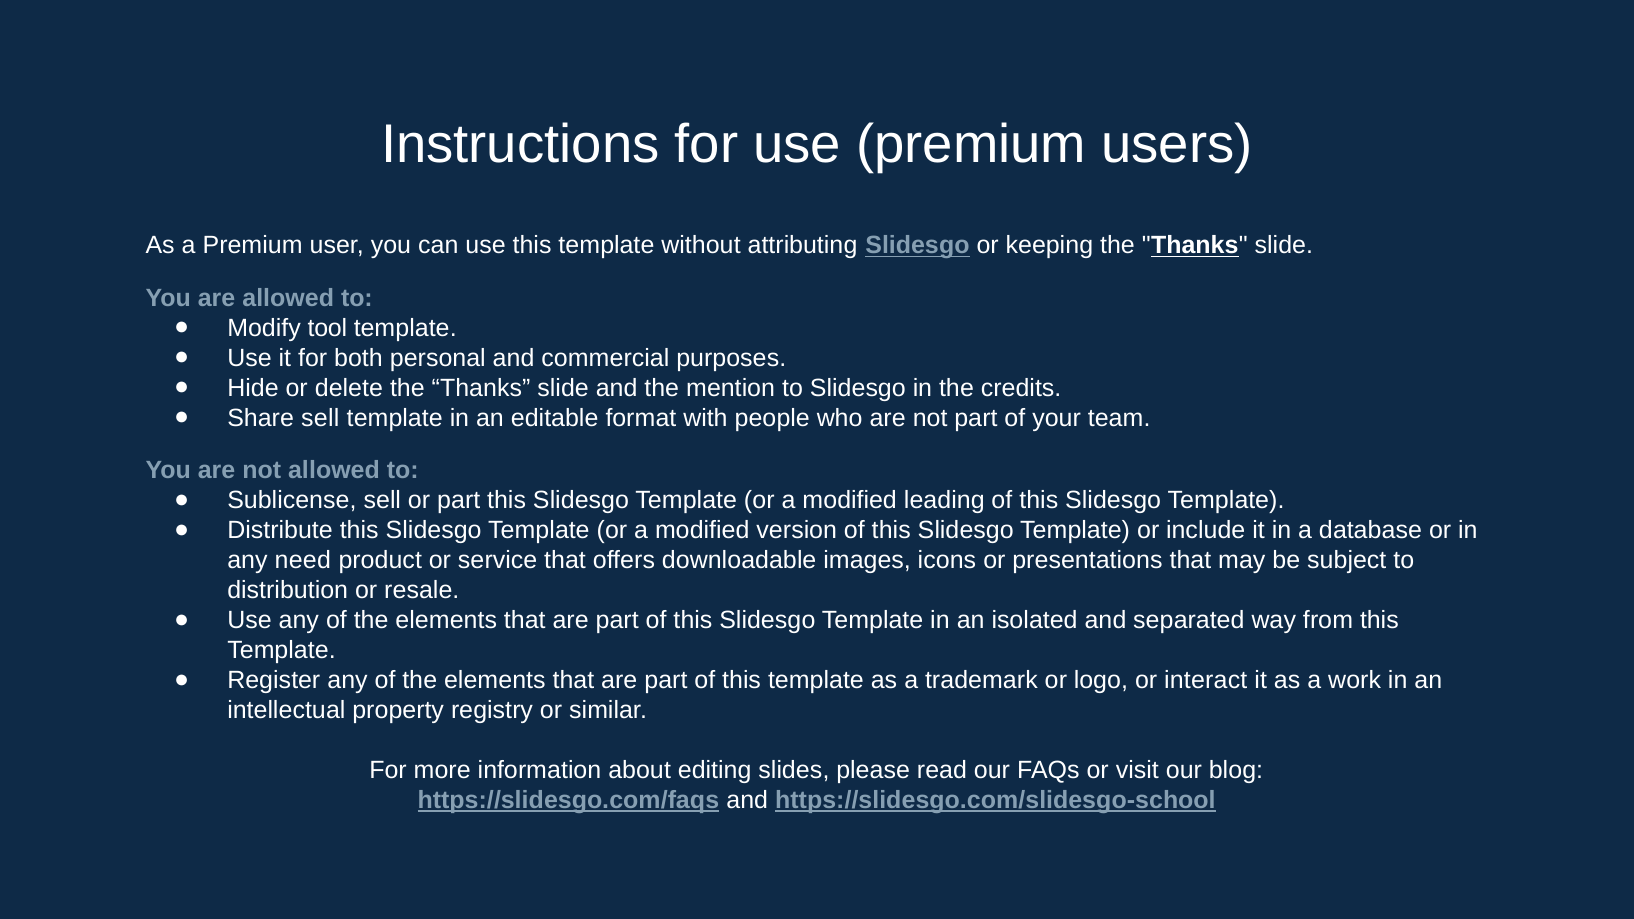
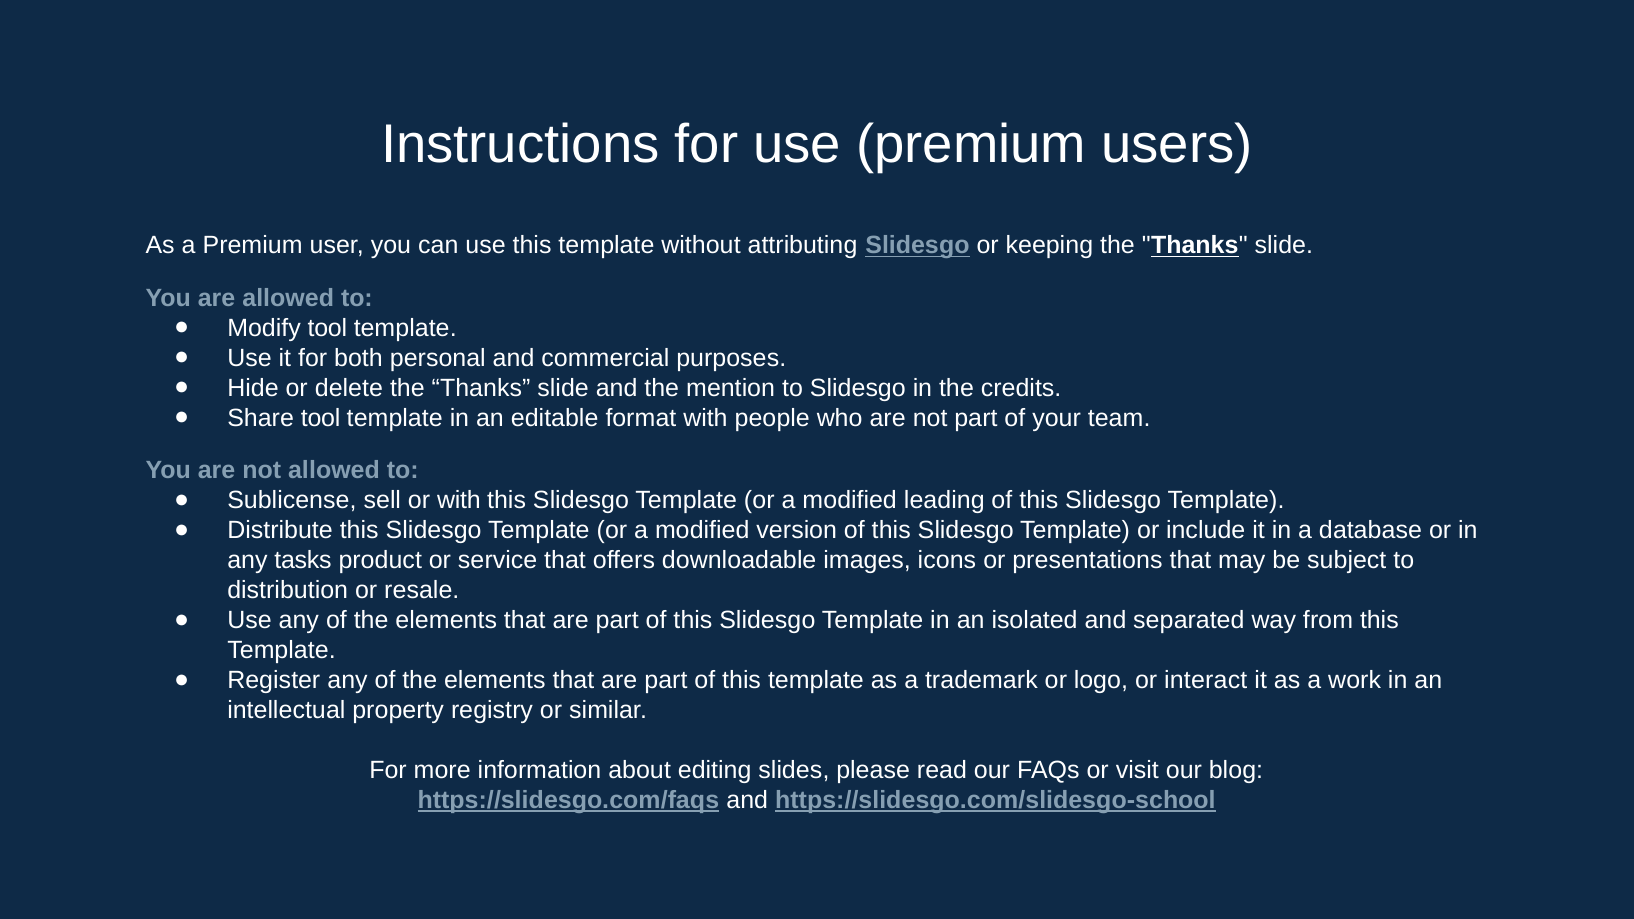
Share sell: sell -> tool (321, 418)
or part: part -> with (459, 501)
need: need -> tasks (303, 561)
